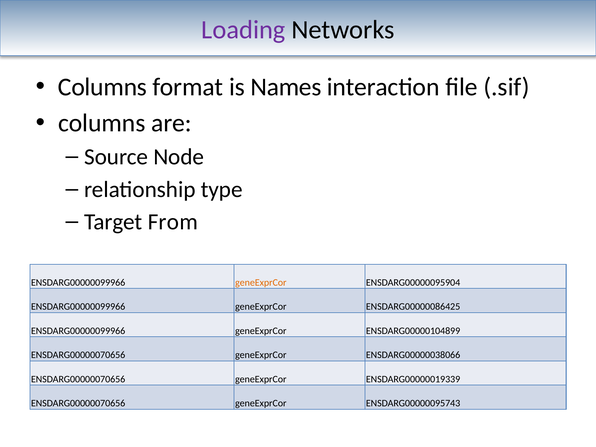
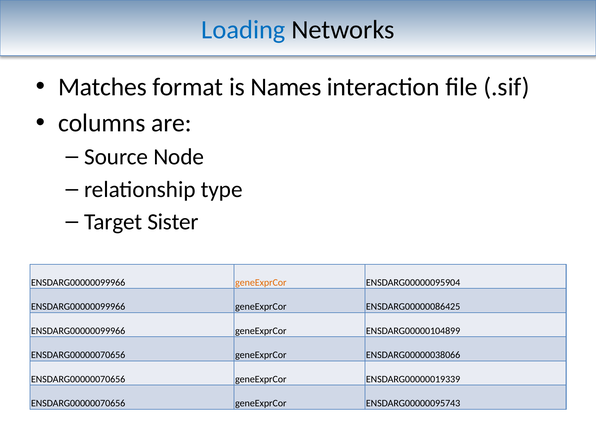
Loading colour: purple -> blue (243, 30)
Columns: Columns -> Matches (102, 87)
From: From -> Sister (173, 222)
